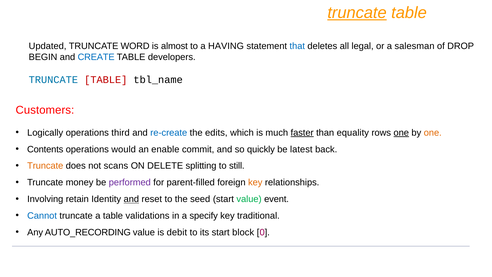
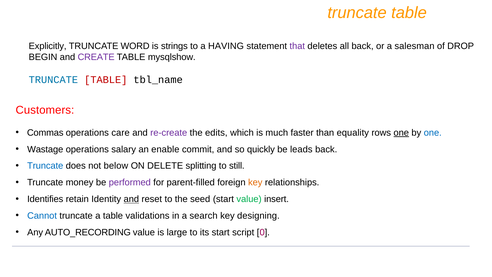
truncate underline: present -> none (357, 13)
Updated: Updated -> Explicitly (48, 46)
almost: almost -> strings (174, 46)
that colour: blue -> purple (297, 46)
all legal: legal -> back (363, 46)
CREATE colour: blue -> purple (96, 57)
developers: developers -> mysqlshow (172, 57)
Logically: Logically -> Commas (45, 133)
third: third -> care (121, 133)
re-create colour: blue -> purple (169, 133)
faster underline: present -> none (302, 133)
one colour: orange -> blue (433, 133)
Contents: Contents -> Wastage (45, 149)
would: would -> salary (124, 149)
latest: latest -> leads (301, 149)
Truncate colour: orange -> blue (45, 166)
scans: scans -> below (116, 166)
Involving: Involving -> Identifies (45, 199)
event: event -> insert (277, 199)
specify: specify -> search (204, 216)
traditional: traditional -> designing (258, 216)
debit: debit -> large (177, 232)
block: block -> script (243, 232)
